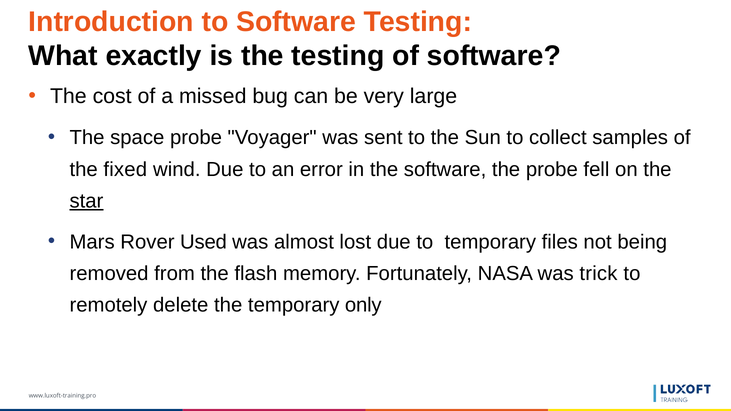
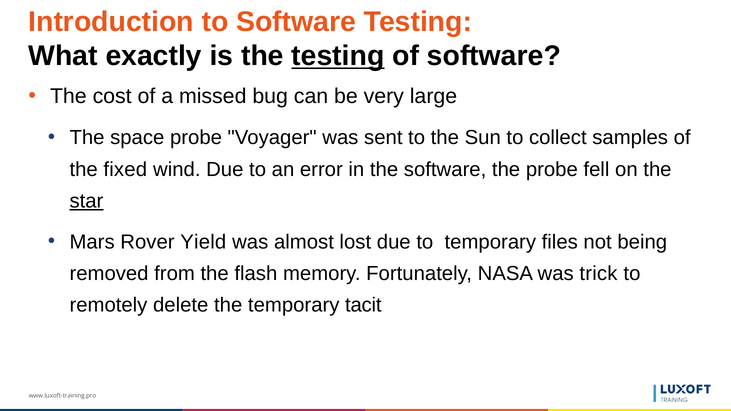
testing underline: none -> present (338, 56)
Used: Used -> Yield (203, 242)
only: only -> tacit (363, 305)
